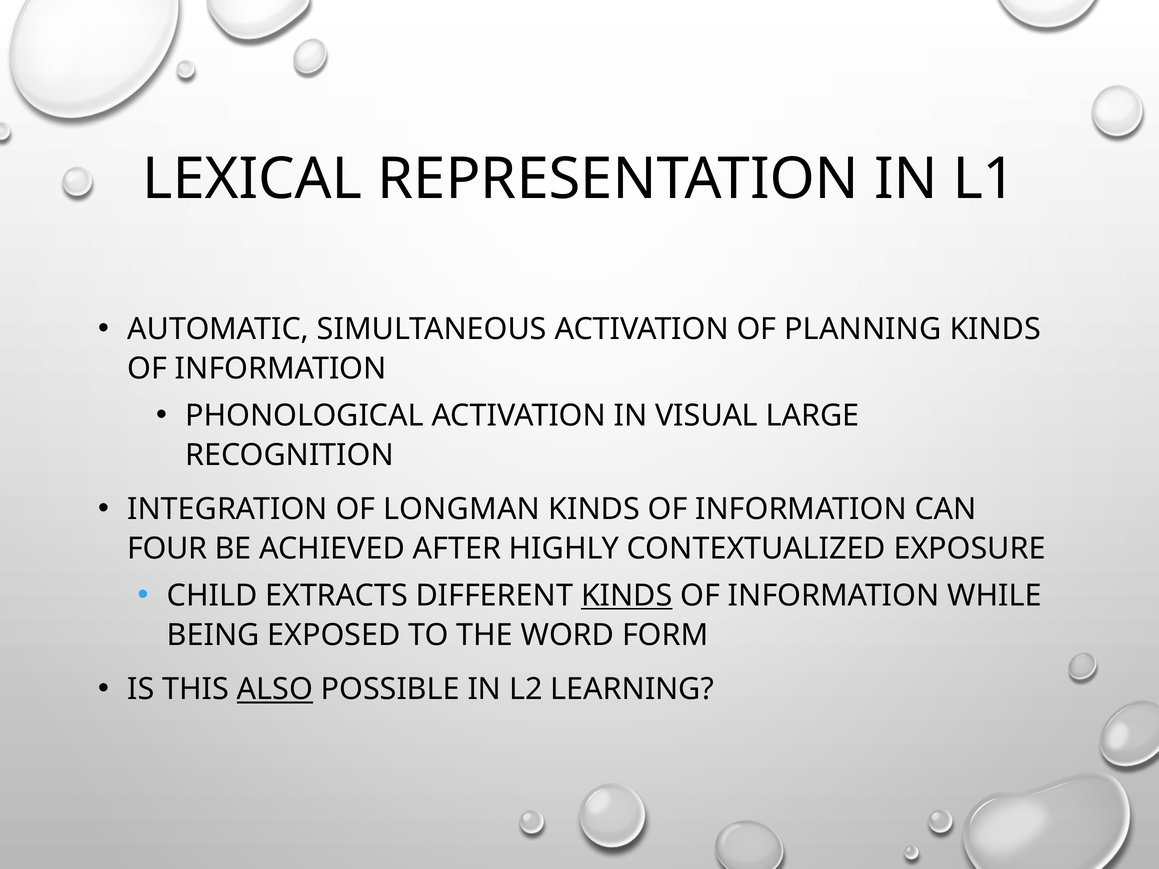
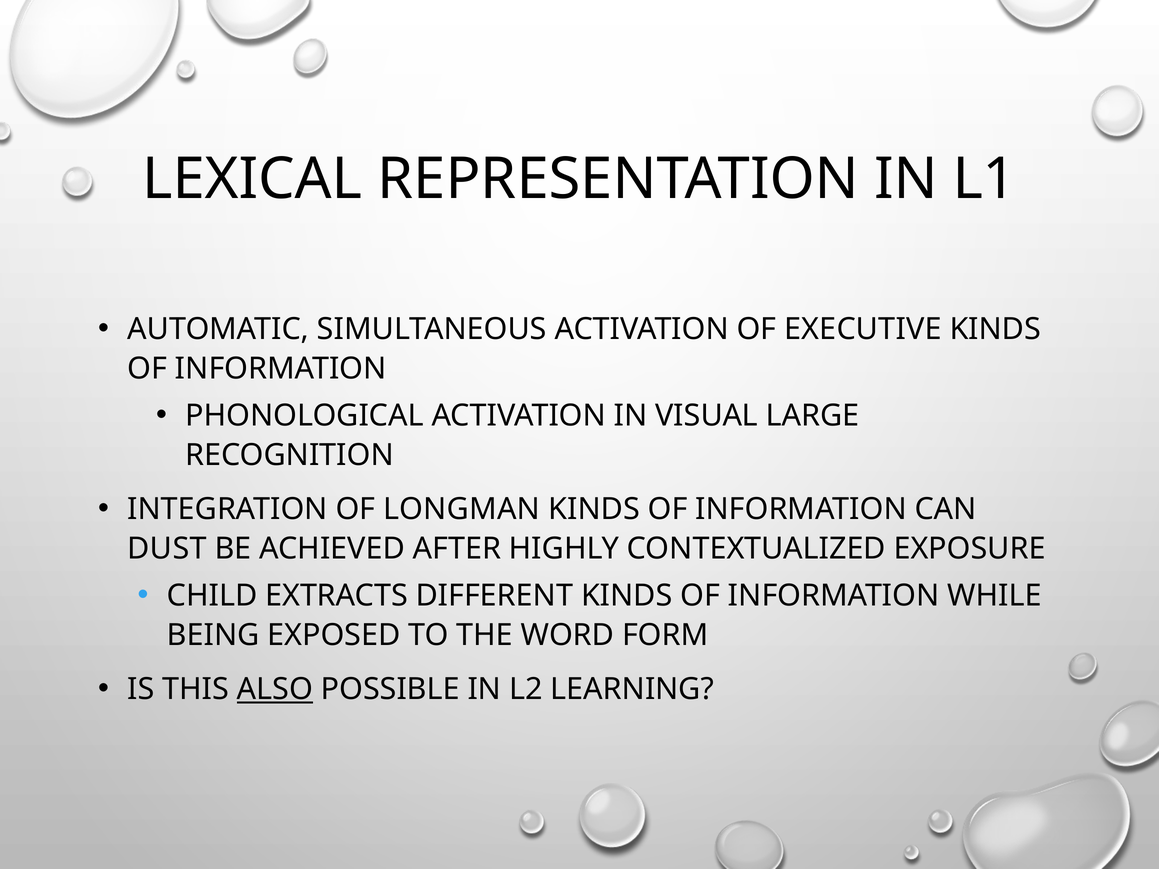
PLANNING: PLANNING -> EXECUTIVE (863, 329)
FOUR: FOUR -> DUST (167, 549)
KINDS underline: present -> none (627, 596)
